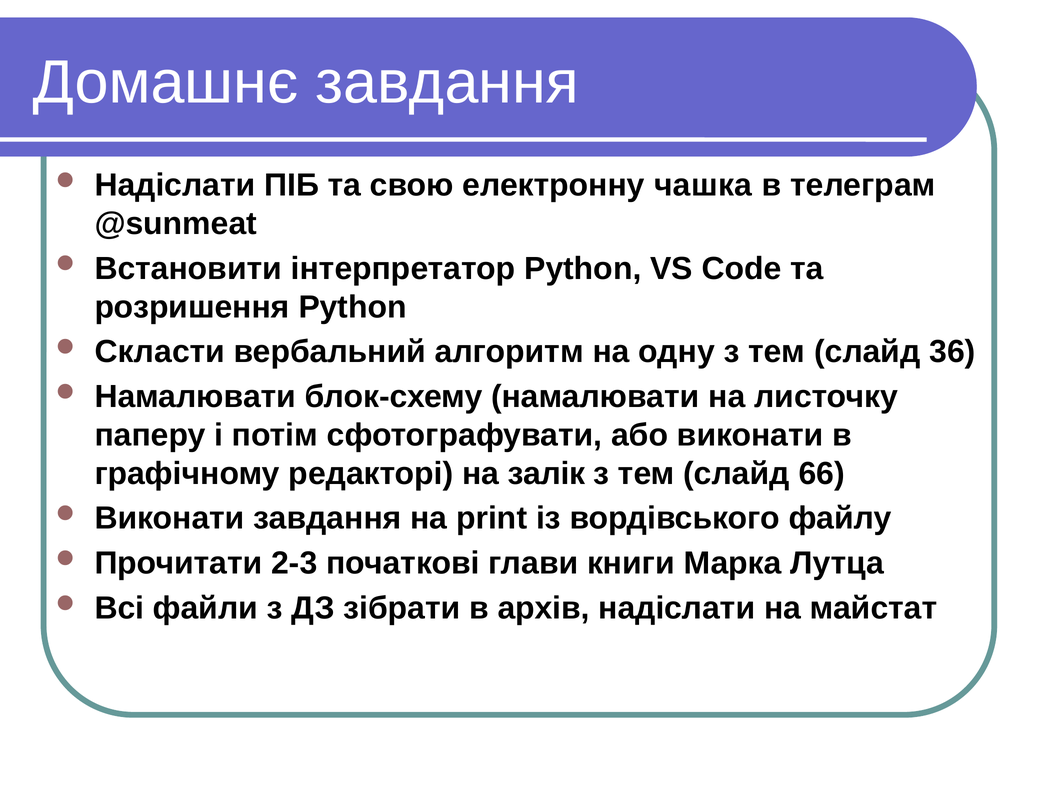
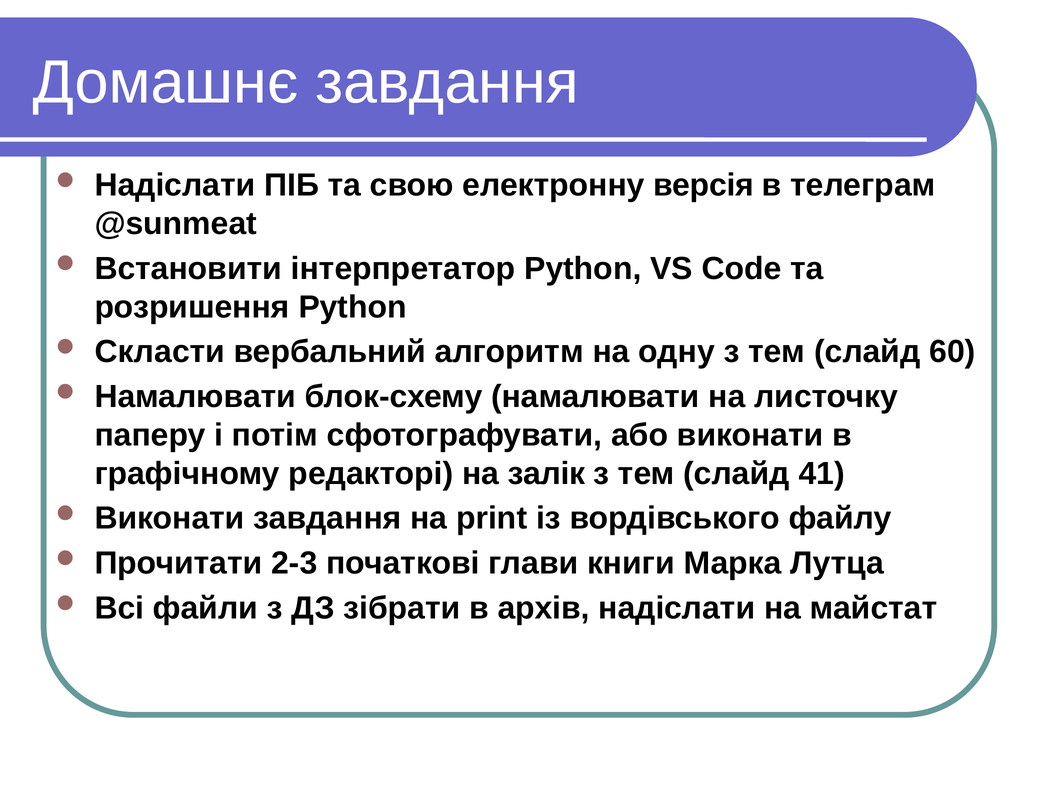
чашка: чашка -> версія (703, 185)
36: 36 -> 60 (952, 352)
66: 66 -> 41 (822, 474)
